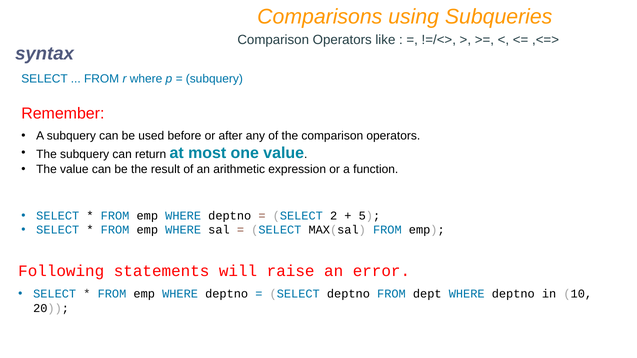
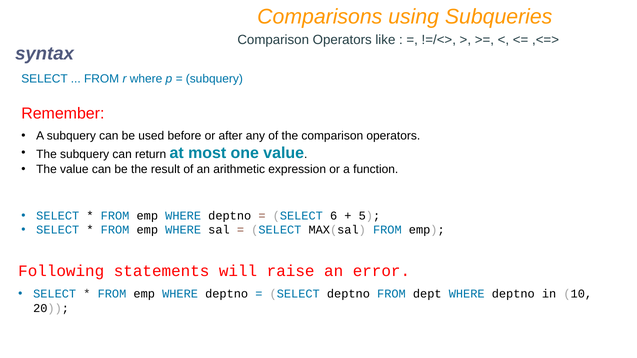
2: 2 -> 6 (334, 216)
